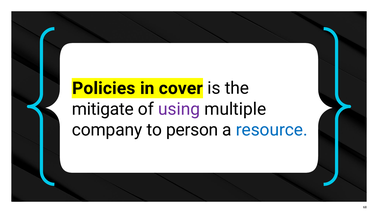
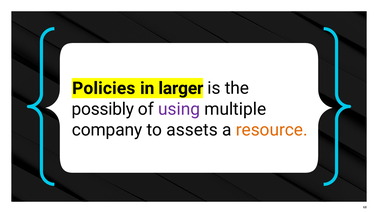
cover: cover -> larger (181, 88)
mitigate: mitigate -> possibly (103, 109)
person: person -> assets (192, 130)
resource colour: blue -> orange (272, 130)
